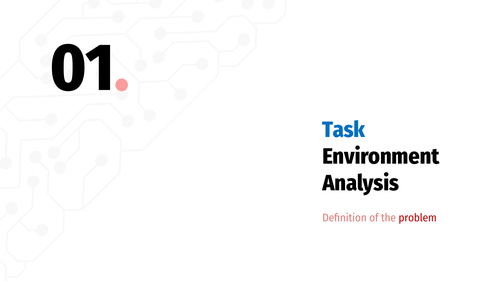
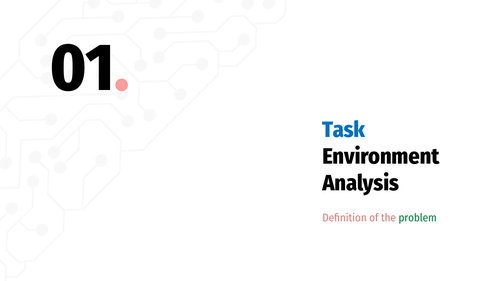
problem colour: red -> green (418, 218)
